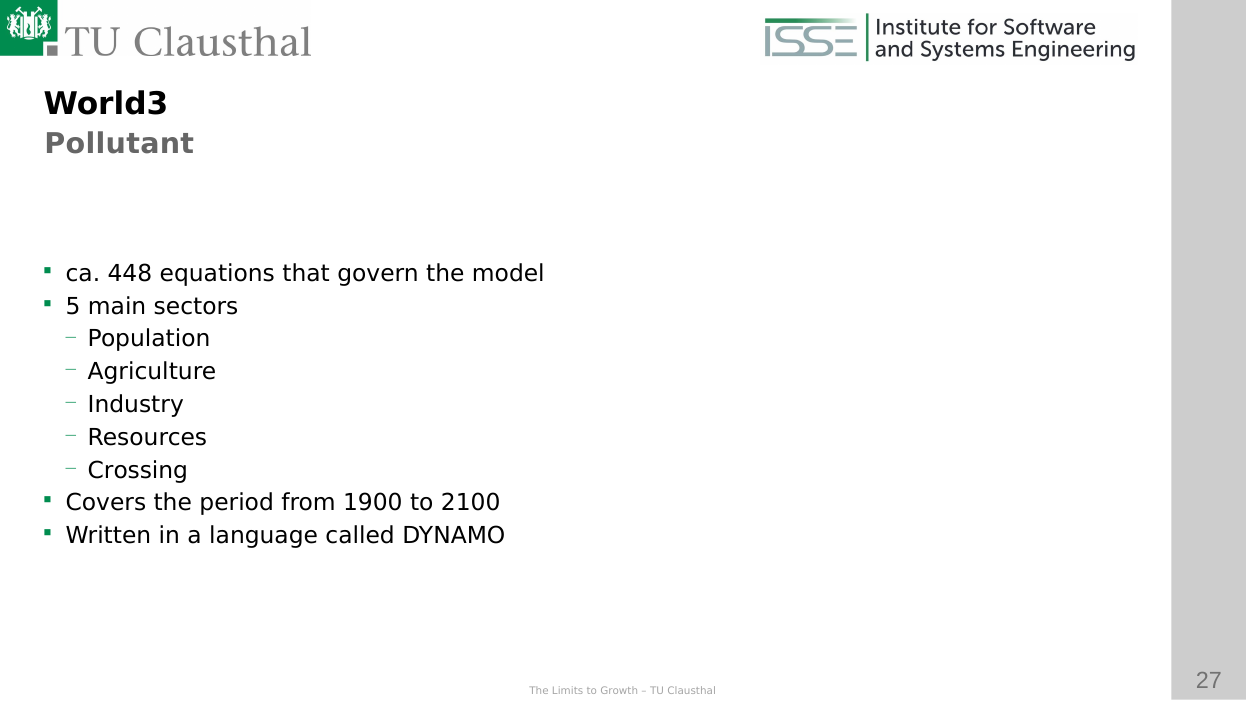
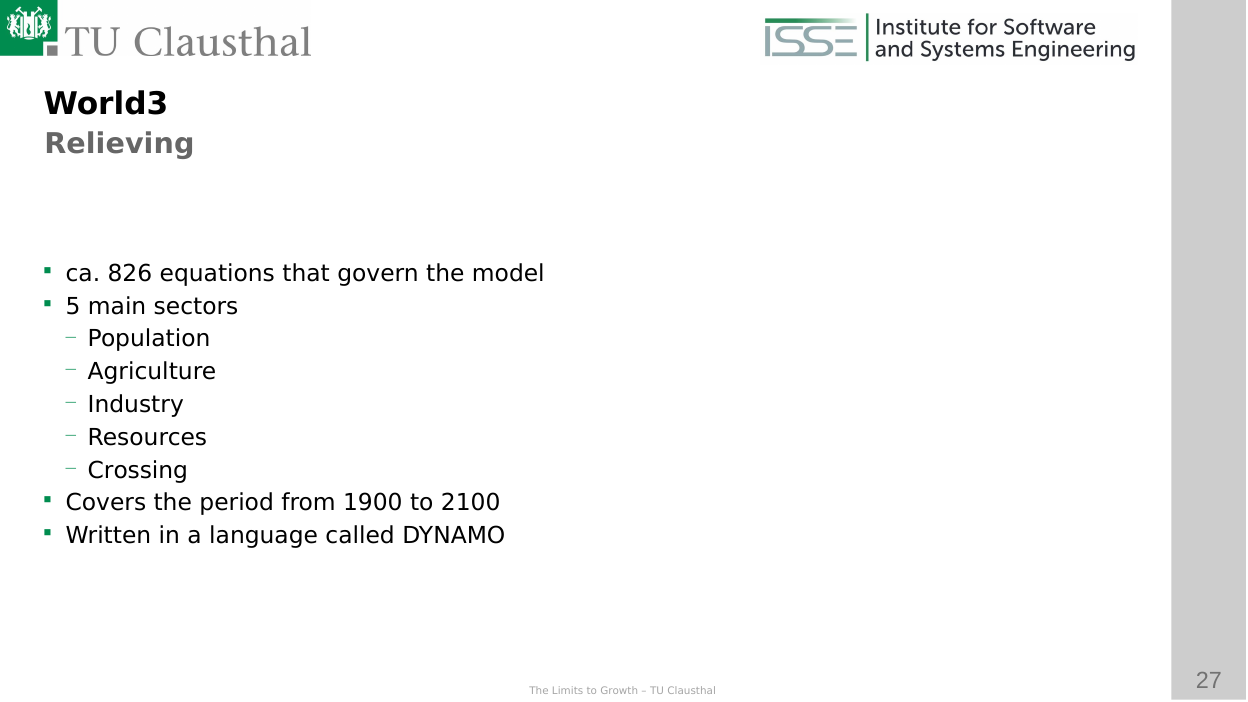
Pollutant: Pollutant -> Relieving (119, 144)
448: 448 -> 826 (130, 274)
